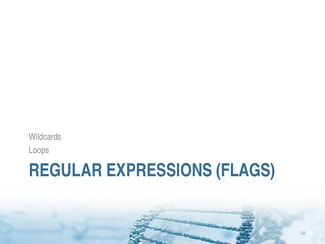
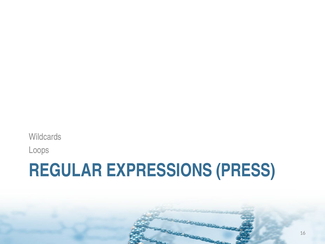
FLAGS: FLAGS -> PRESS (246, 170)
